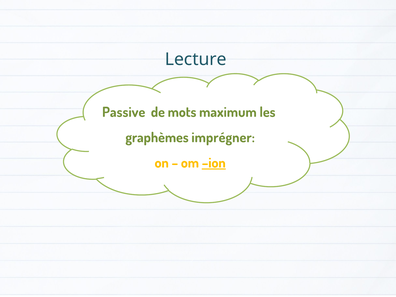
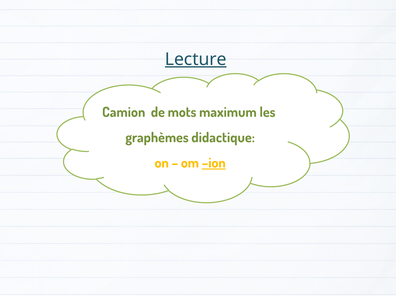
Lecture underline: none -> present (196, 59)
Passive: Passive -> Camion (124, 112)
imprégner: imprégner -> didactique (223, 138)
